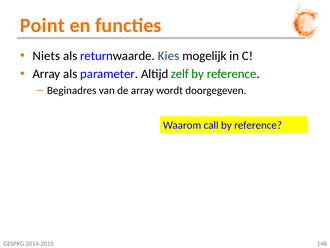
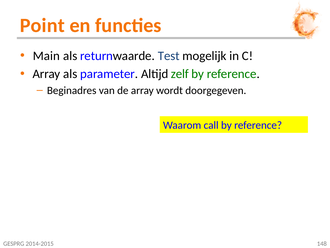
Niets: Niets -> Main (46, 56)
Kies: Kies -> Test (169, 56)
